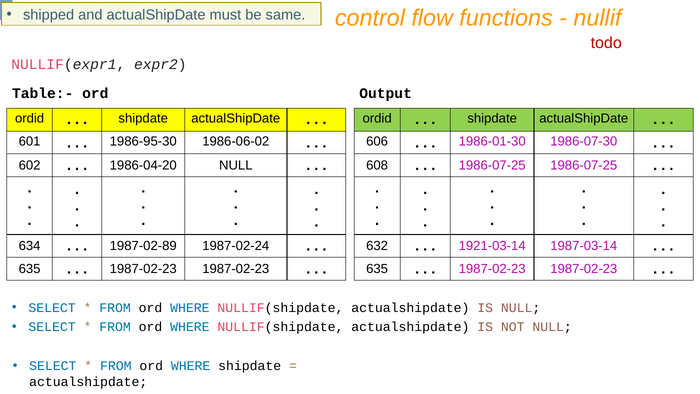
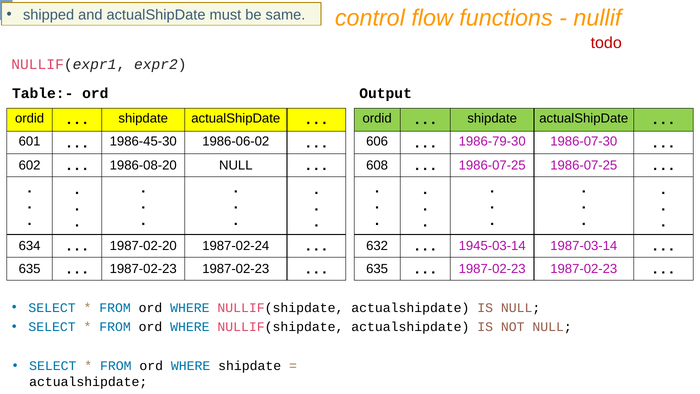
1986-95-30: 1986-95-30 -> 1986-45-30 (143, 141)
1986-01-30: 1986-01-30 -> 1986-79-30 (492, 141)
1986-04-20: 1986-04-20 -> 1986-08-20 (143, 165)
1987-02-89: 1987-02-89 -> 1987-02-20 (143, 246)
1921-03-14: 1921-03-14 -> 1945-03-14 (492, 246)
